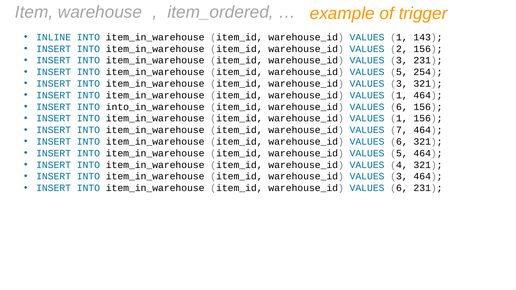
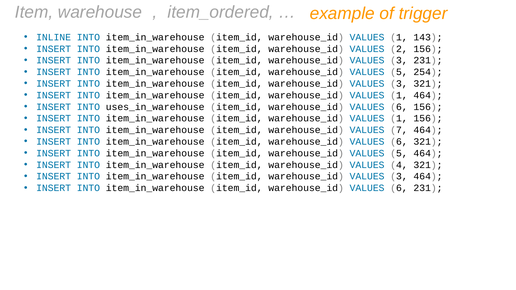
into_in_warehouse: into_in_warehouse -> uses_in_warehouse (155, 107)
